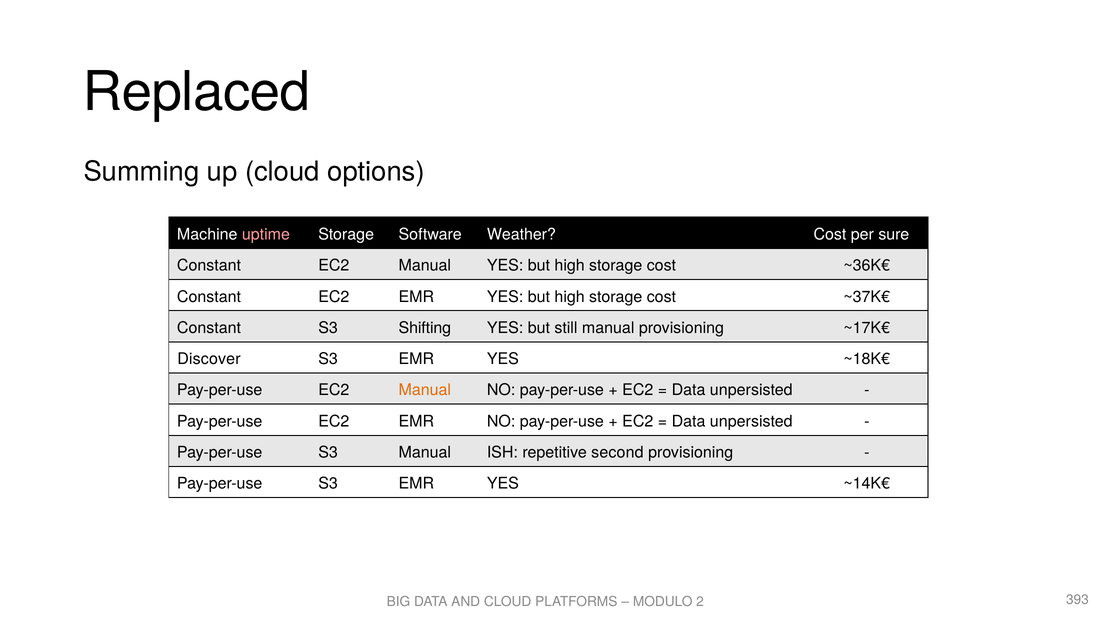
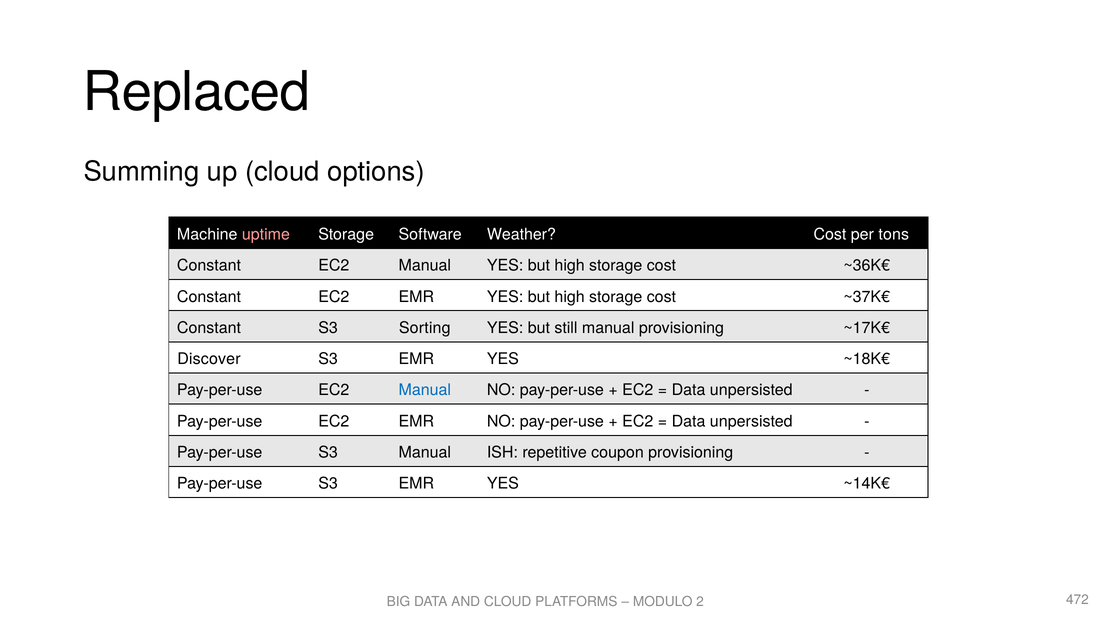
sure: sure -> tons (894, 234)
Shifting: Shifting -> Sorting (425, 328)
Manual colour: orange -> blue (425, 390)
second: second -> coupon (618, 453)
393: 393 -> 472 (1077, 600)
